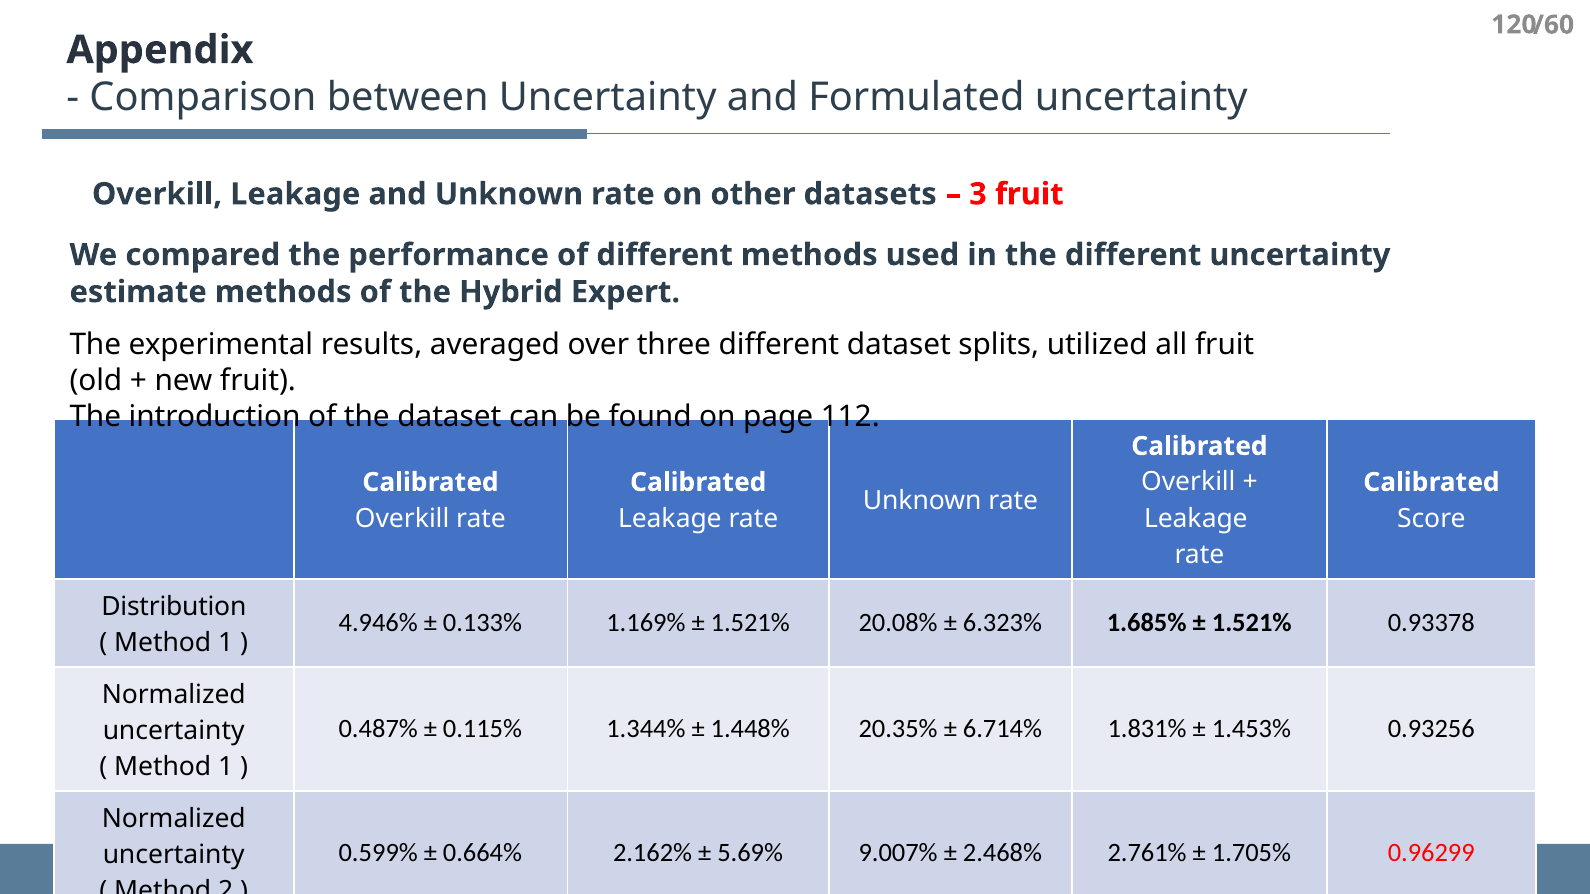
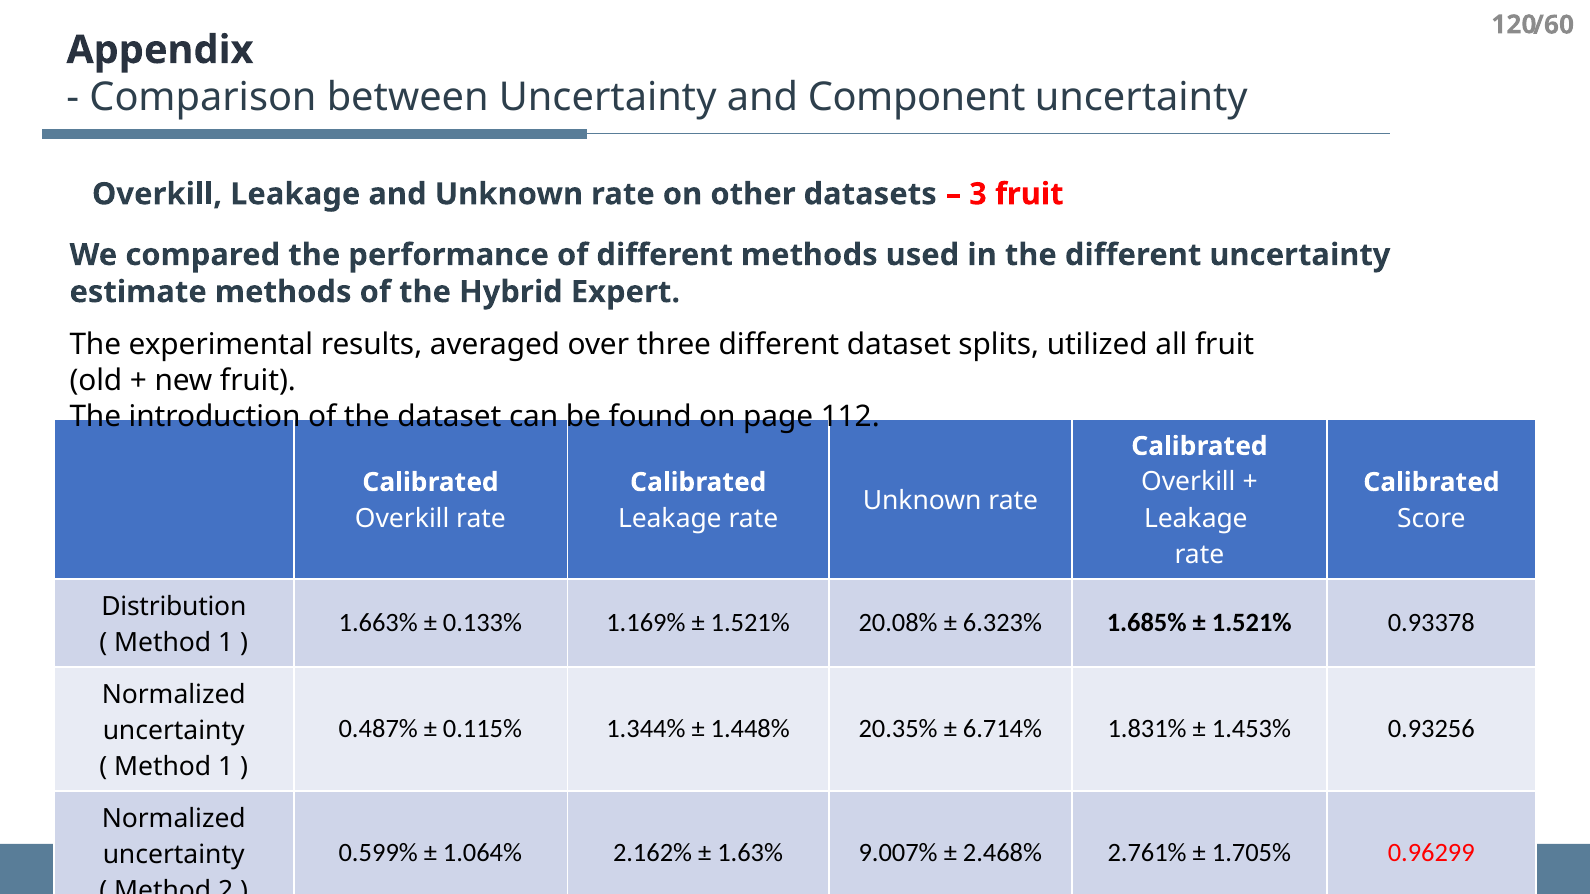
Formulated: Formulated -> Component (917, 98)
4.946%: 4.946% -> 1.663% (378, 623)
0.664%: 0.664% -> 1.064% (482, 854)
5.69%: 5.69% -> 1.63% (750, 854)
